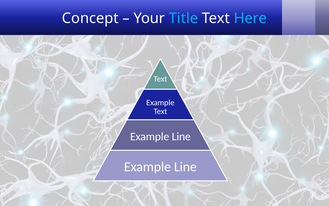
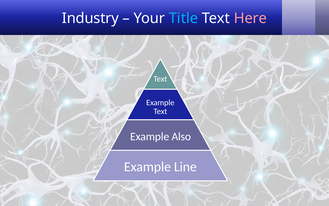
Concept: Concept -> Industry (90, 18)
Here colour: light blue -> pink (250, 18)
Line: Line -> Also (181, 136)
